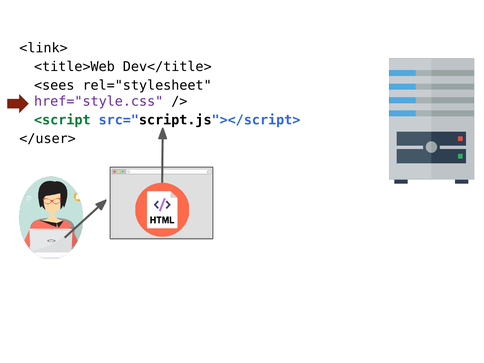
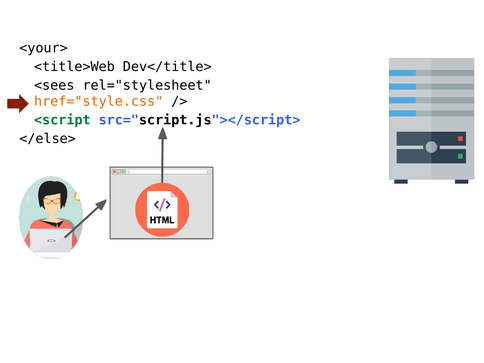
<link>: <link> -> <your> (44, 48)
href="style.css colour: purple -> orange (99, 101)
</user>: </user> -> </else> (48, 139)
